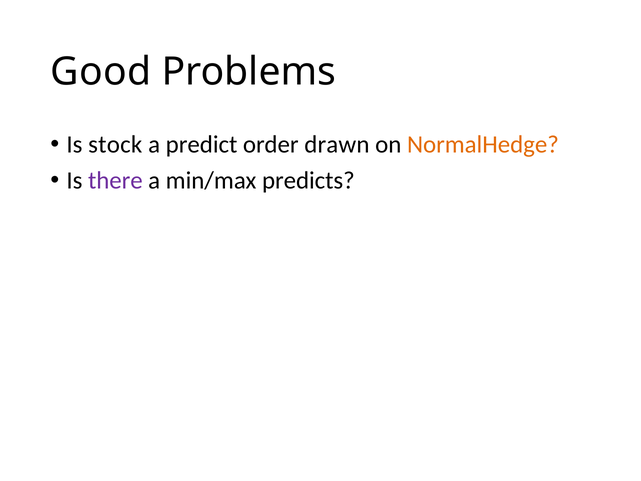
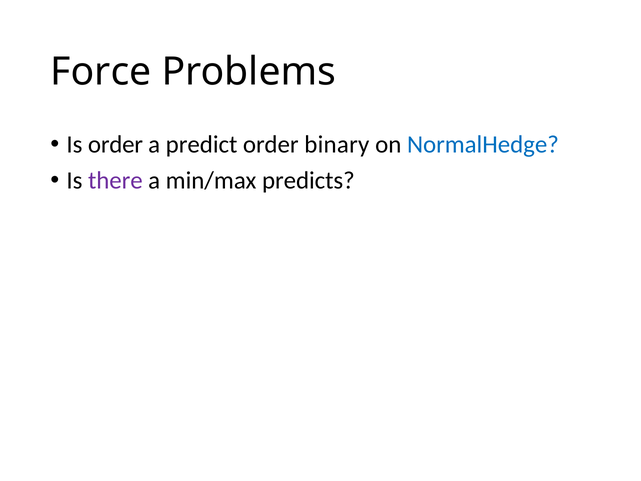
Good: Good -> Force (101, 72)
Is stock: stock -> order (115, 145)
drawn: drawn -> binary (337, 145)
NormalHedge colour: orange -> blue (483, 145)
